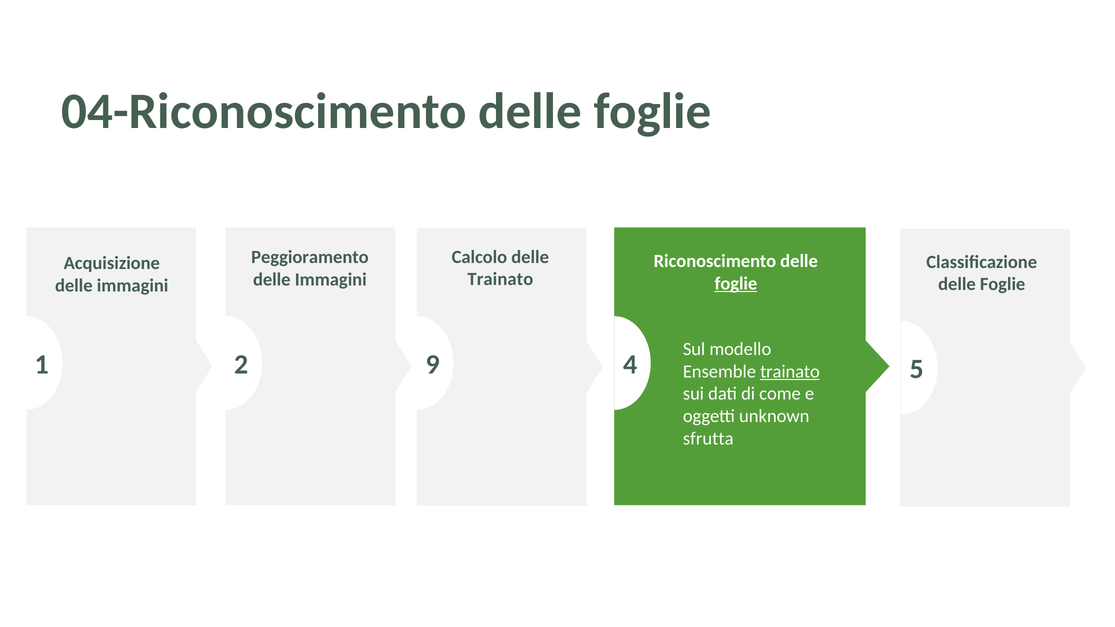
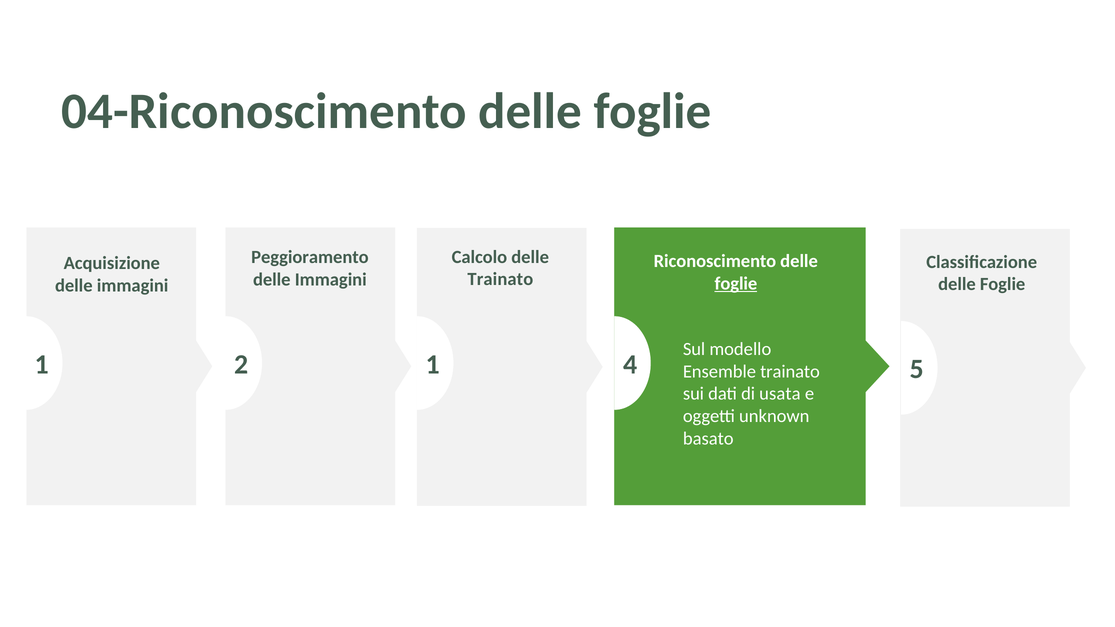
2 9: 9 -> 1 (433, 364)
trainato underline: present -> none (790, 372)
come: come -> usata (780, 394)
sfrutta: sfrutta -> basato (708, 439)
